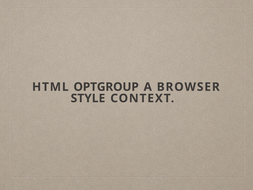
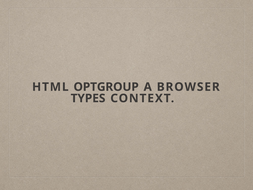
STYLE: STYLE -> TYPES (88, 98)
